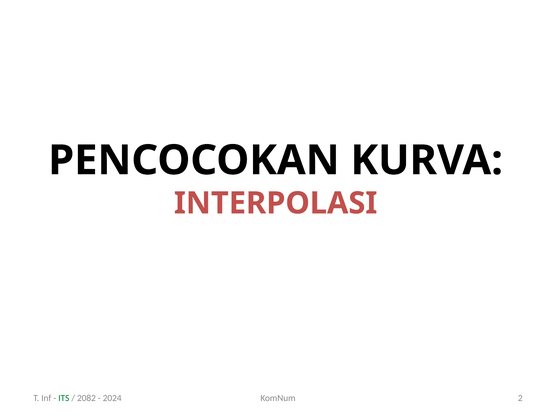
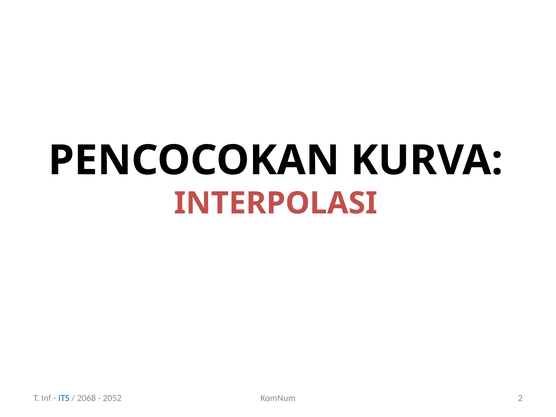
ITS colour: green -> blue (64, 398)
2082: 2082 -> 2068 (86, 398)
2024: 2024 -> 2052 (112, 398)
